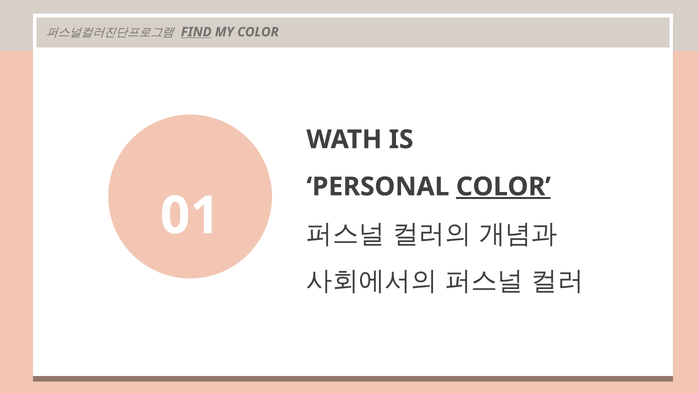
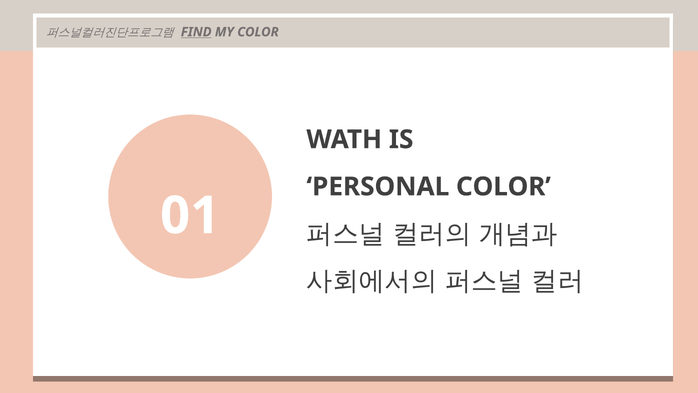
COLOR underline: present -> none (503, 187)
